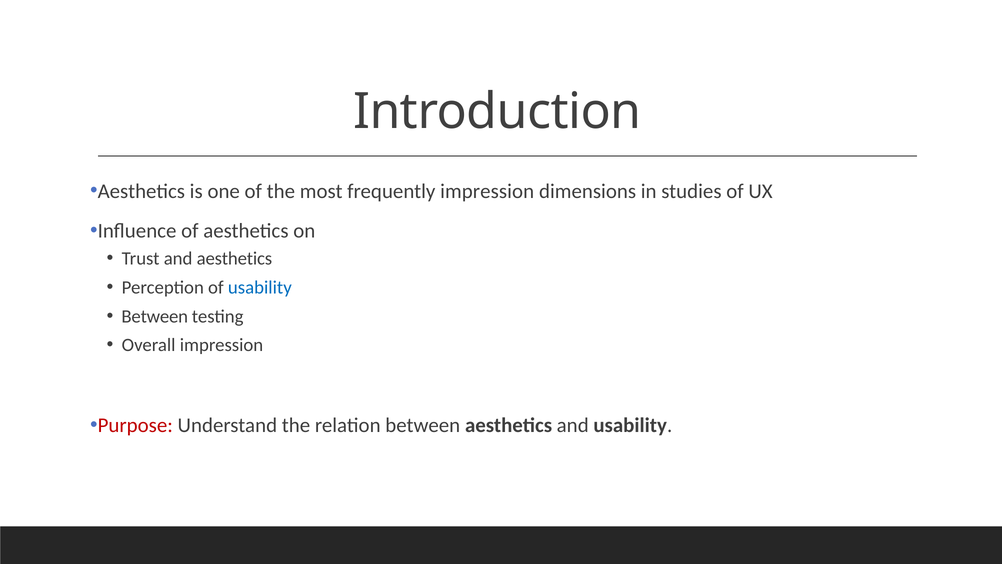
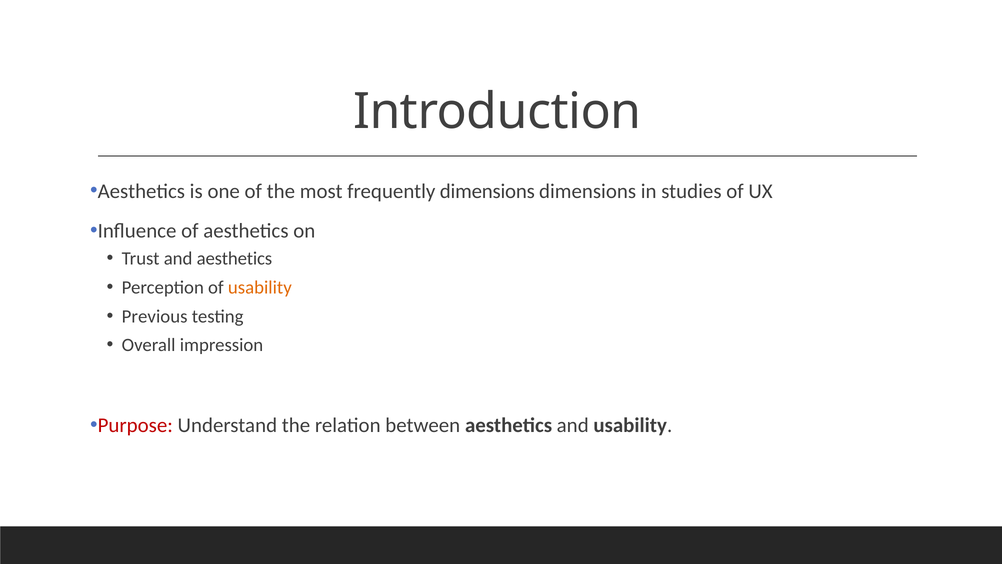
frequently impression: impression -> dimensions (487, 191)
usability colour: blue -> orange (260, 287)
Between: Between -> Previous (155, 316)
